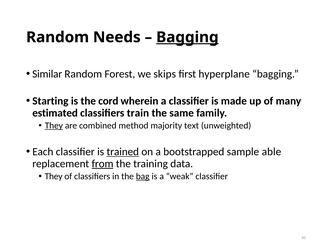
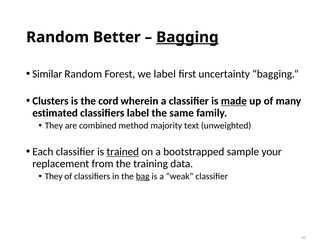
Needs: Needs -> Better (117, 37)
we skips: skips -> label (165, 74)
hyperplane: hyperplane -> uncertainty (224, 74)
Starting: Starting -> Clusters (50, 101)
made underline: none -> present (234, 101)
classifiers train: train -> label (138, 113)
They underline: present -> none (54, 126)
able: able -> your (272, 152)
from underline: present -> none (103, 164)
